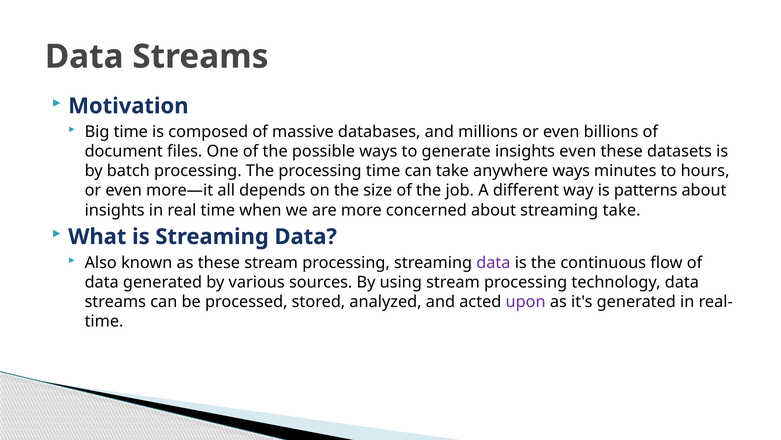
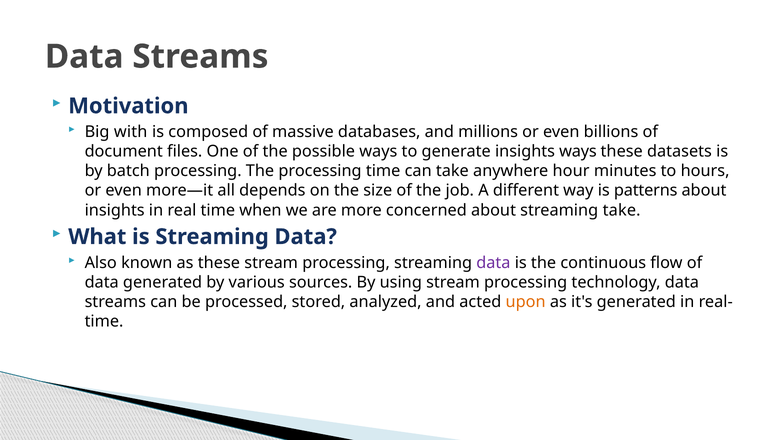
Big time: time -> with (131, 132)
insights even: even -> ways (578, 151)
anywhere ways: ways -> hour (571, 171)
upon colour: purple -> orange (526, 301)
